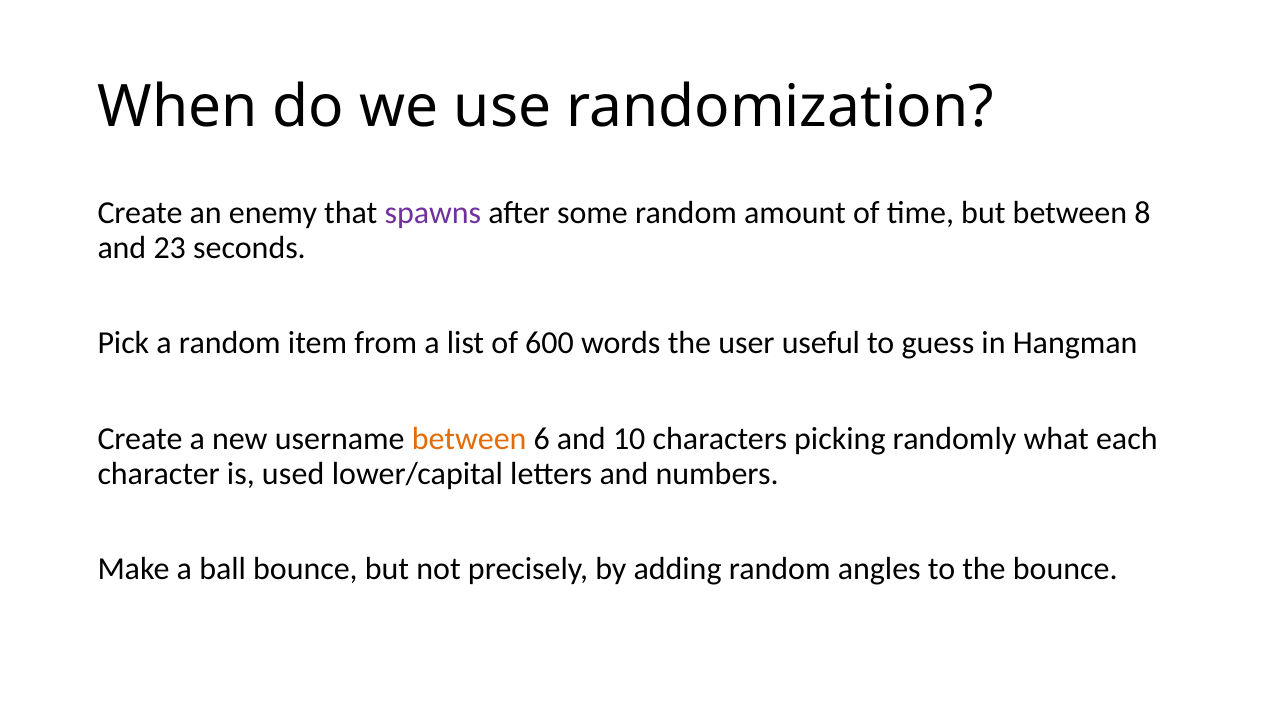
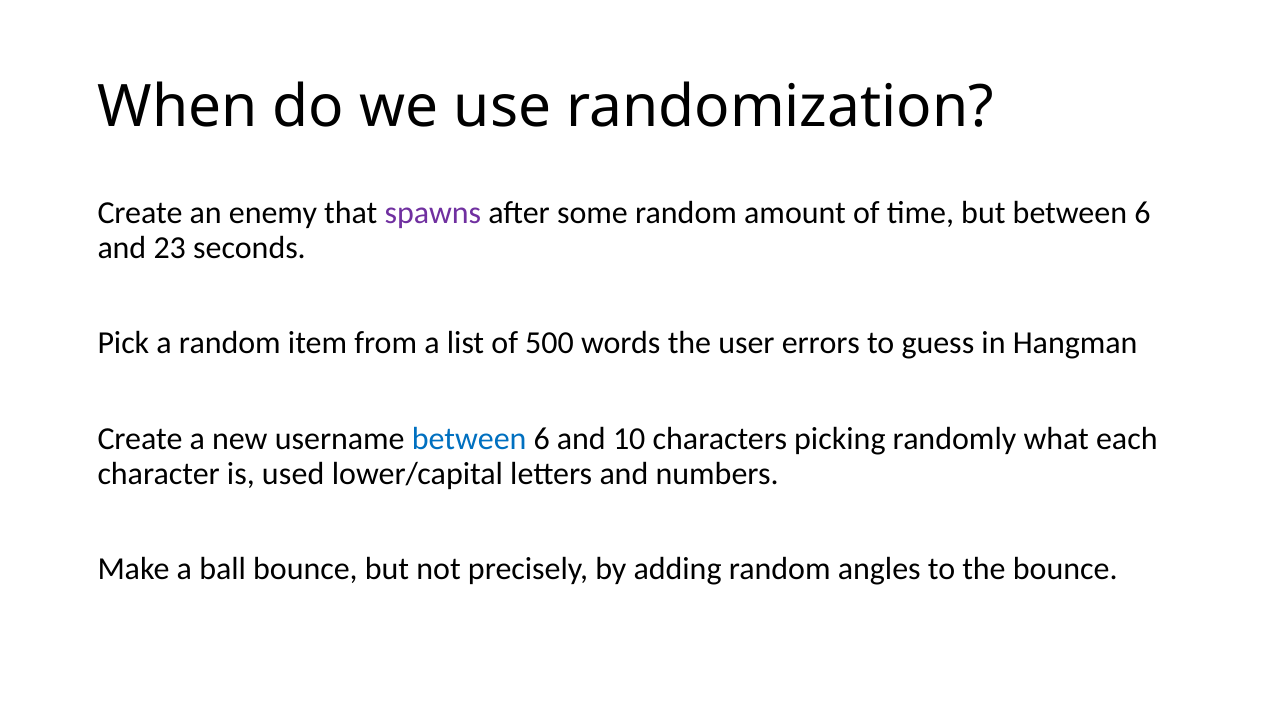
but between 8: 8 -> 6 (1142, 213)
600: 600 -> 500 (550, 344)
useful: useful -> errors (821, 344)
between colour: orange -> blue (469, 439)
